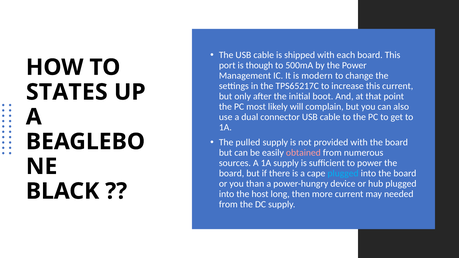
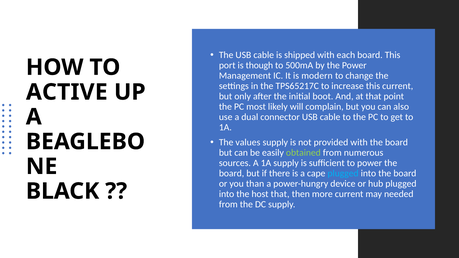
STATES: STATES -> ACTIVE (67, 92)
pulled: pulled -> values (248, 143)
obtained colour: pink -> light green (303, 153)
host long: long -> that (280, 194)
